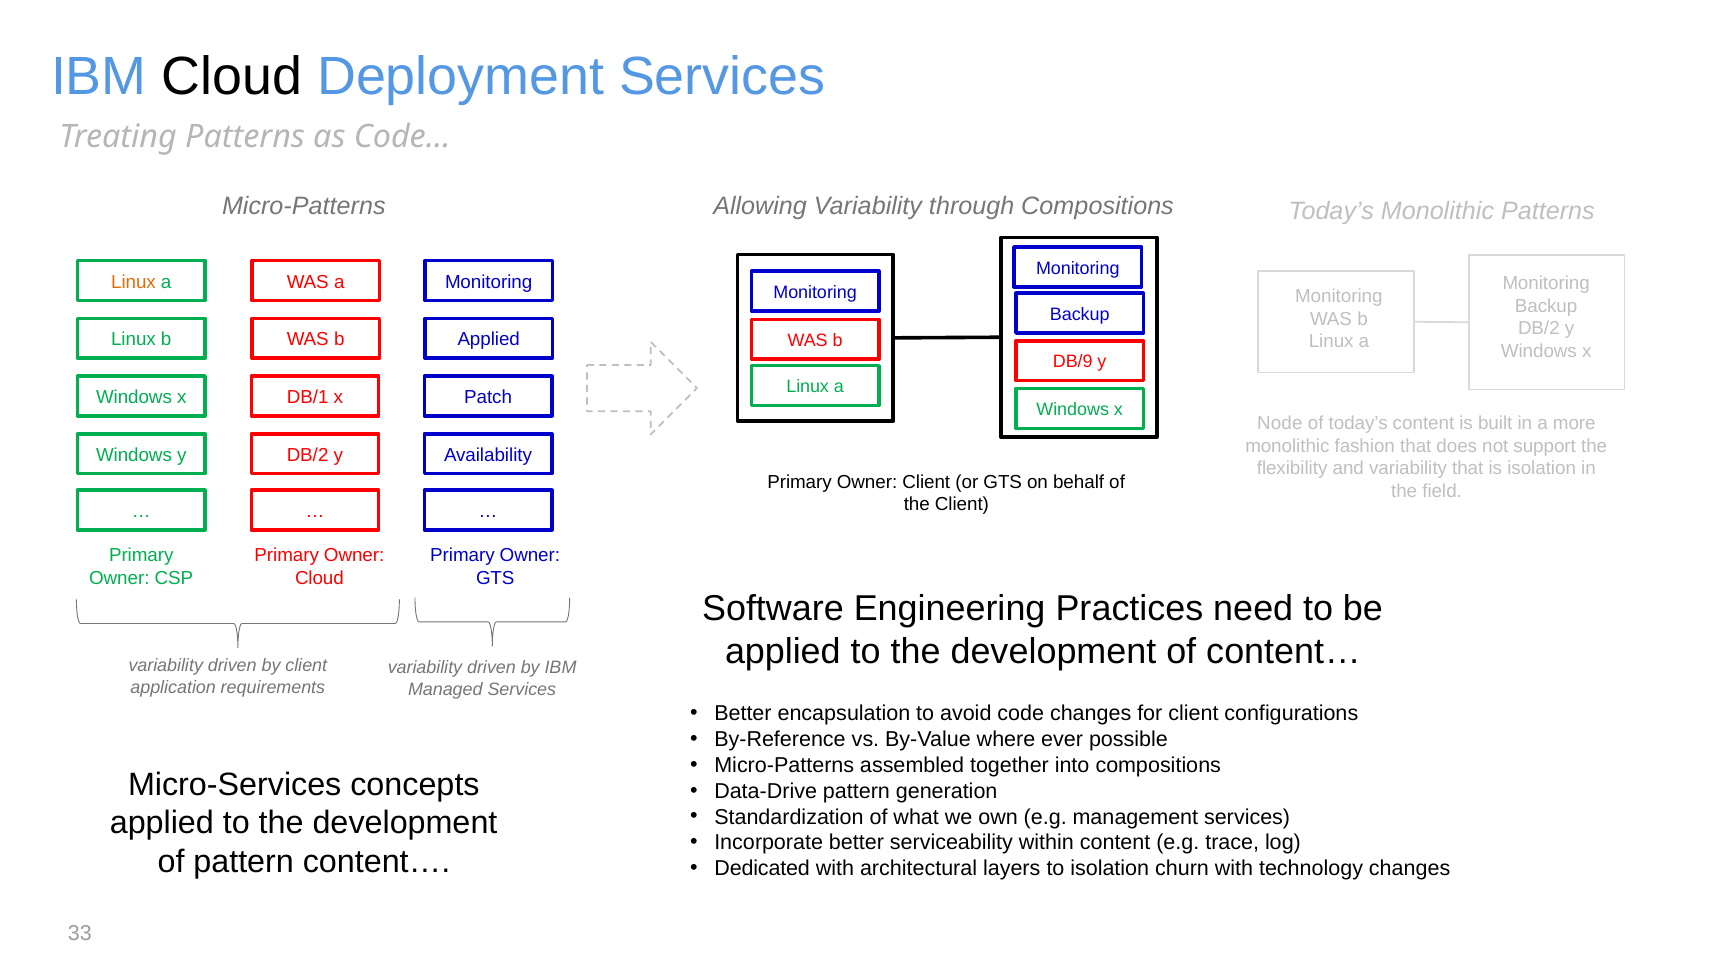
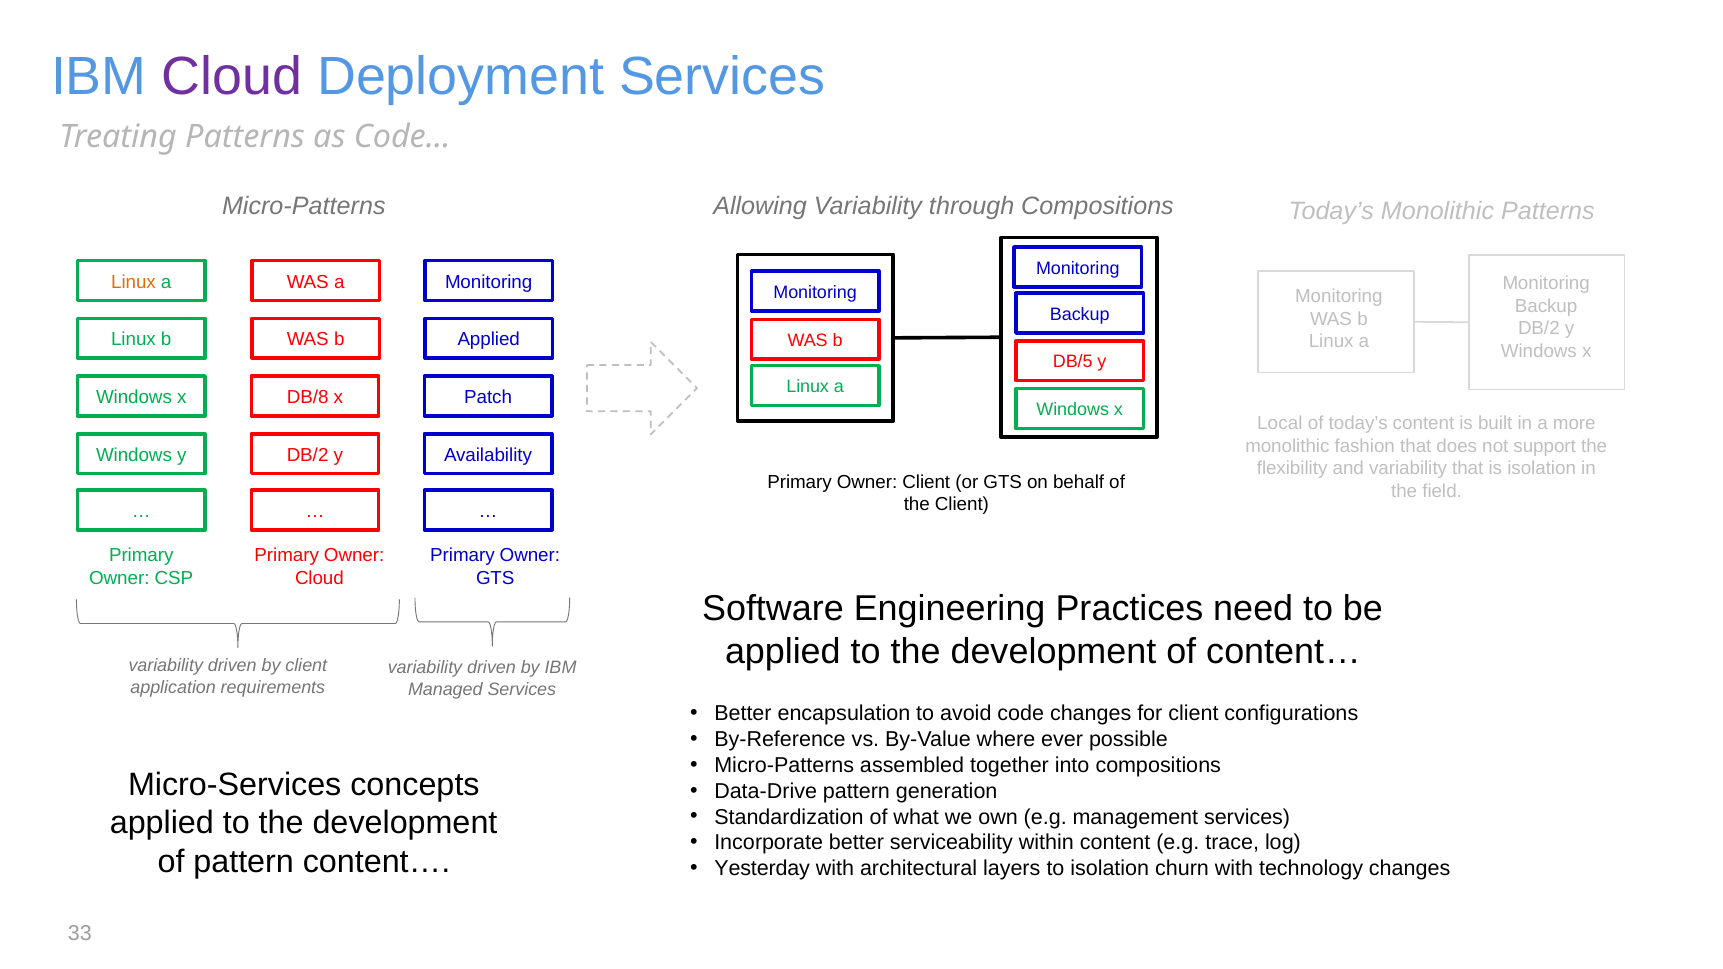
Cloud colour: black -> purple (232, 77)
DB/9: DB/9 -> DB/5 (1073, 362)
DB/1: DB/1 -> DB/8 (308, 397)
Node: Node -> Local (1280, 423)
Dedicated: Dedicated -> Yesterday (762, 869)
